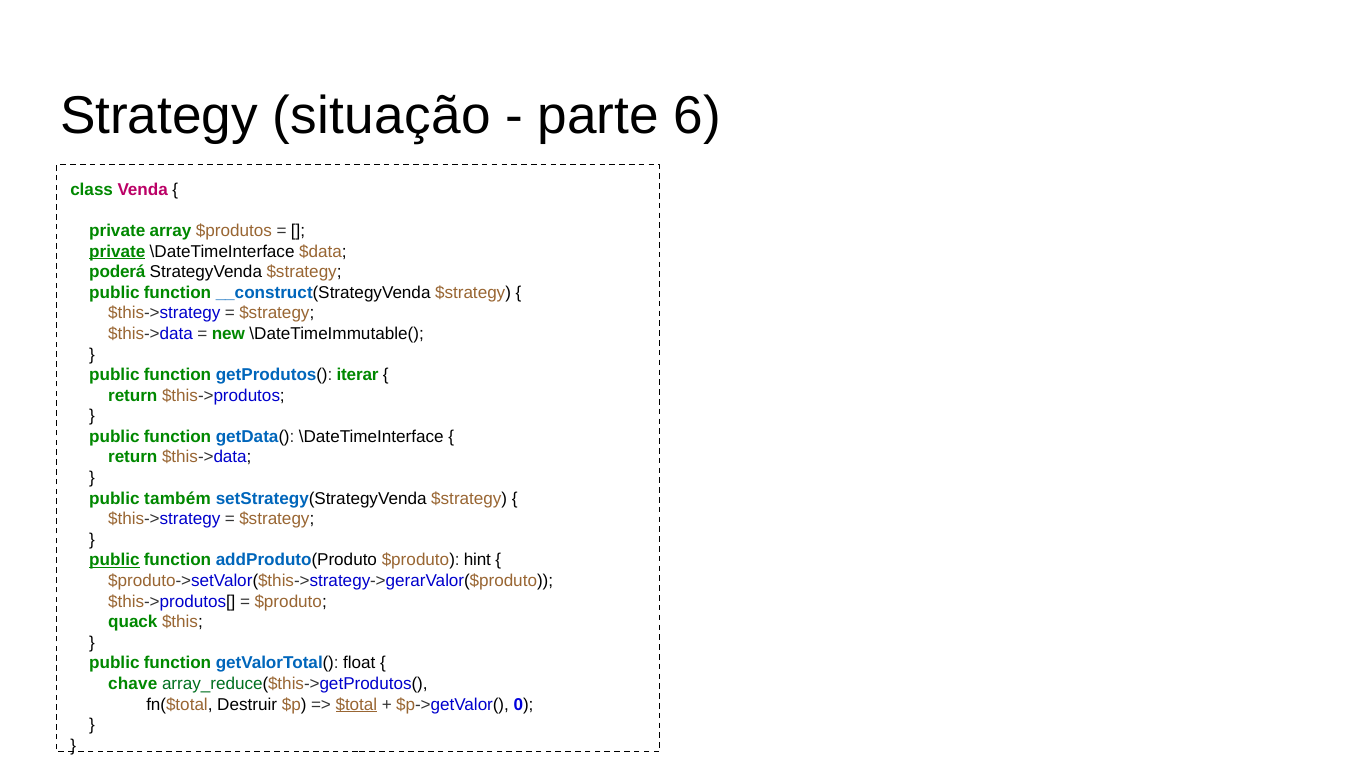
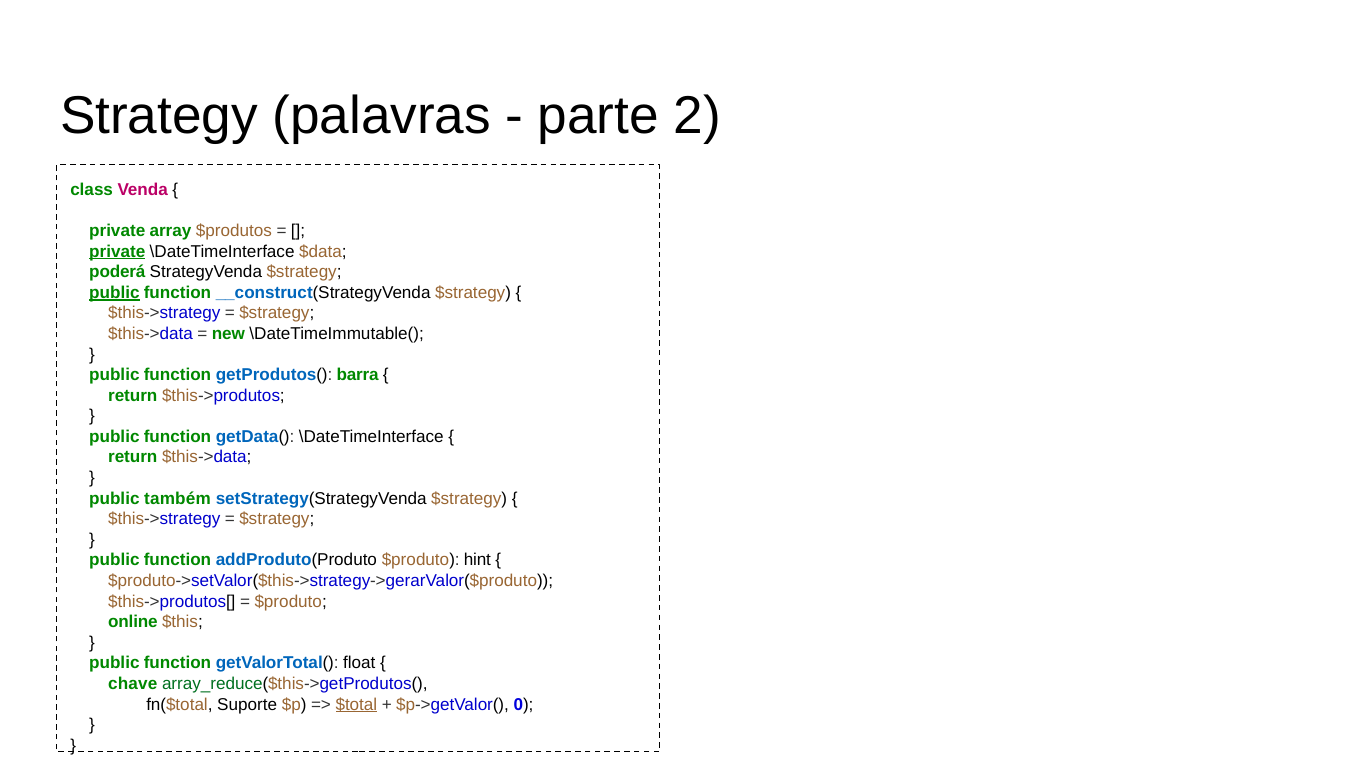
situação: situação -> palavras (382, 116)
6: 6 -> 2 (697, 116)
public underline: none -> present (114, 292)
iterar: iterar -> barra (358, 375)
public underline: present -> none (114, 560)
quack: quack -> online (133, 622)
Destruir: Destruir -> Suporte (247, 704)
